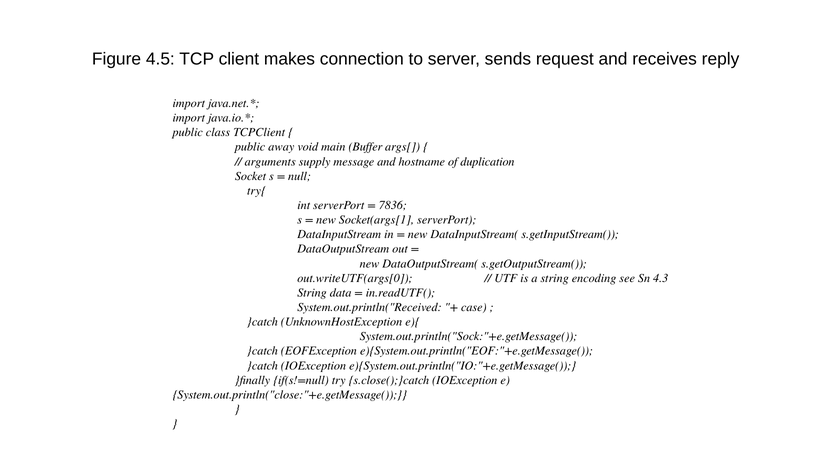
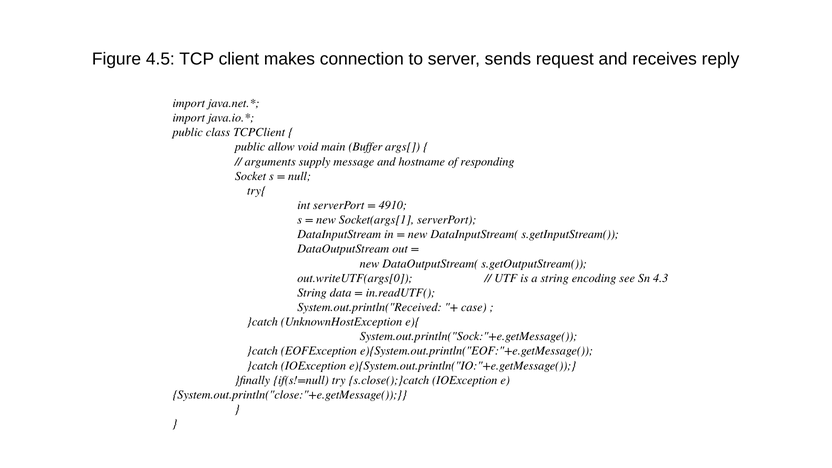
away: away -> allow (281, 147)
duplication: duplication -> responding (487, 162)
7836: 7836 -> 4910 (393, 205)
